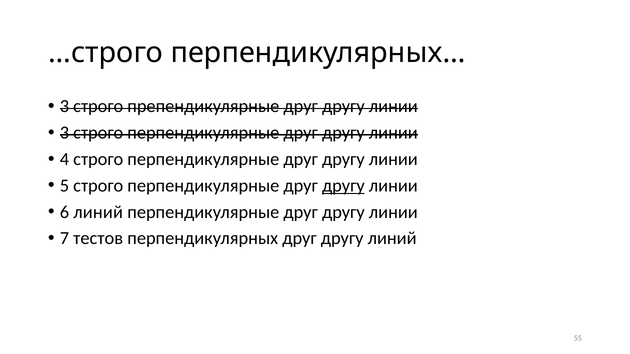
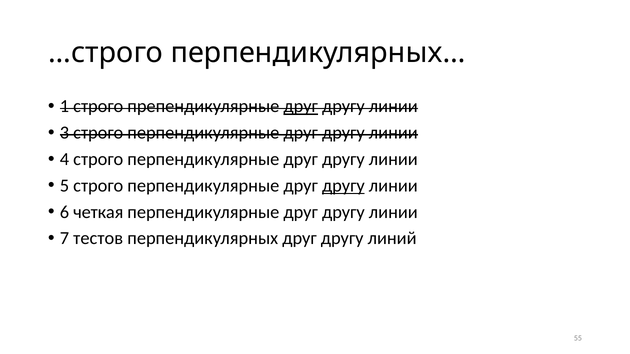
3: 3 -> 1 (64, 107)
друг underline: none -> present (301, 107)
6 линий: линий -> четкая (98, 212)
